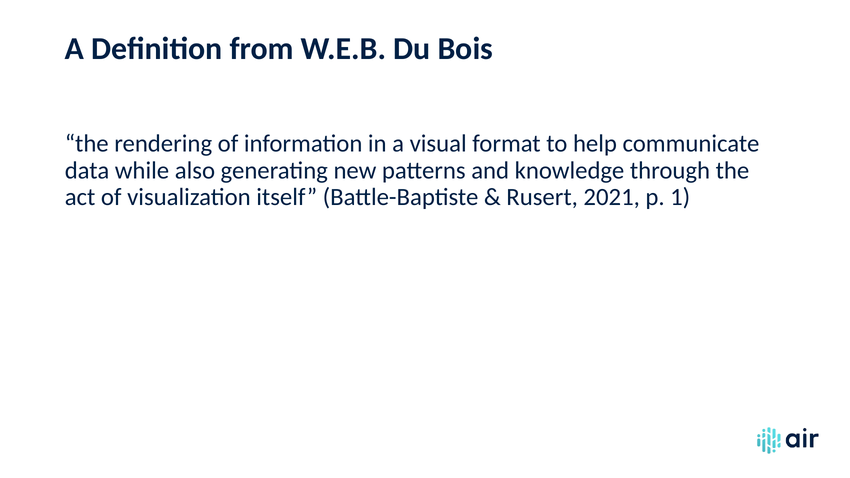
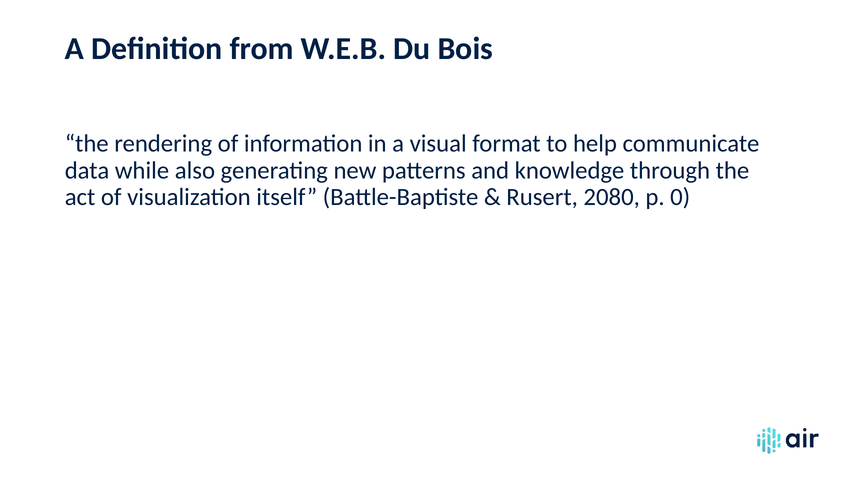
2021: 2021 -> 2080 (612, 197)
1: 1 -> 0 (680, 197)
